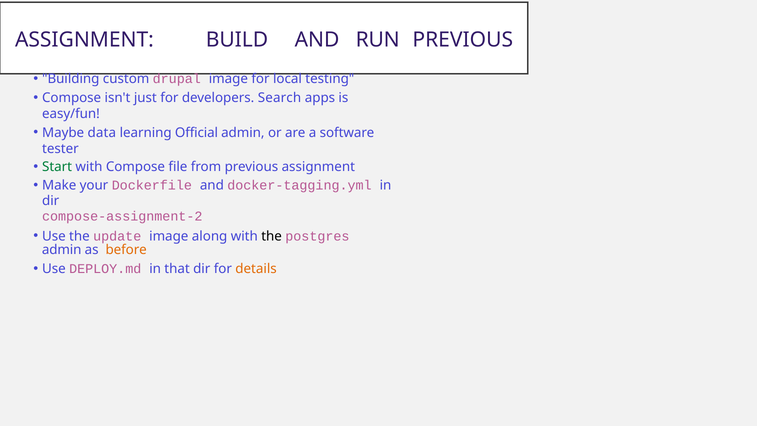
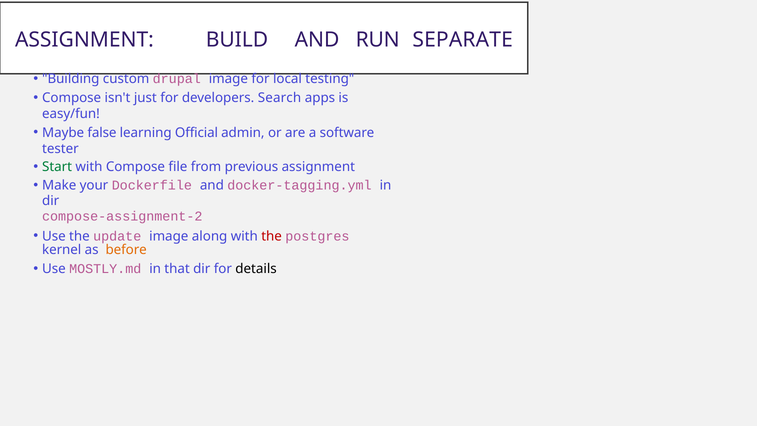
RUN PREVIOUS: PREVIOUS -> SEPARATE (463, 40)
data: data -> false (102, 133)
the colour: black -> red (272, 236)
admin: admin -> kernel (62, 250)
DEPLOY.md: DEPLOY.md -> MOSTLY.md (105, 269)
details colour: orange -> black (256, 269)
